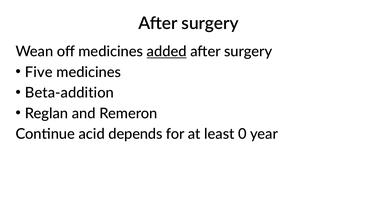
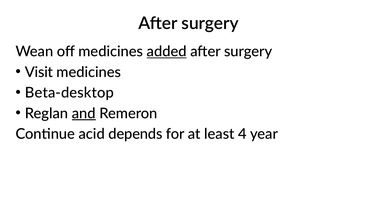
Five: Five -> Visit (39, 72)
Beta-addition: Beta-addition -> Beta-desktop (69, 93)
and underline: none -> present (84, 113)
0: 0 -> 4 (242, 134)
